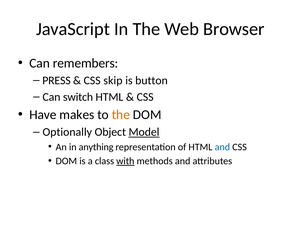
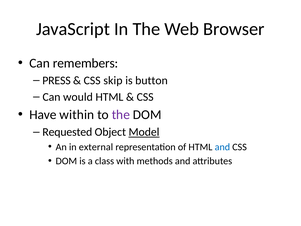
switch: switch -> would (78, 97)
makes: makes -> within (77, 115)
the colour: orange -> purple (121, 115)
Optionally: Optionally -> Requested (67, 132)
anything: anything -> external (96, 147)
with underline: present -> none (125, 161)
